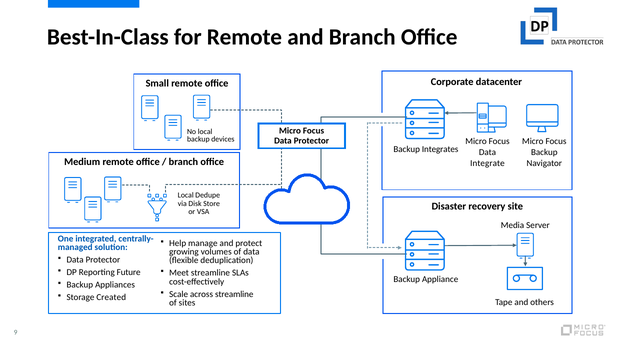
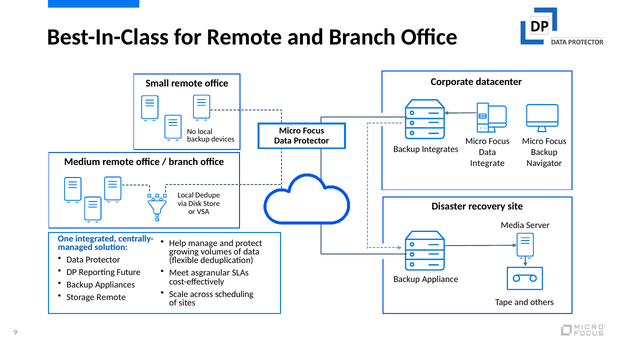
Meet streamline: streamline -> asgranular (210, 273)
across streamline: streamline -> scheduling (234, 294)
Storage Created: Created -> Remote (111, 298)
